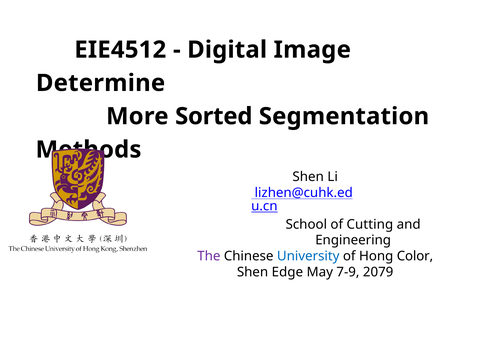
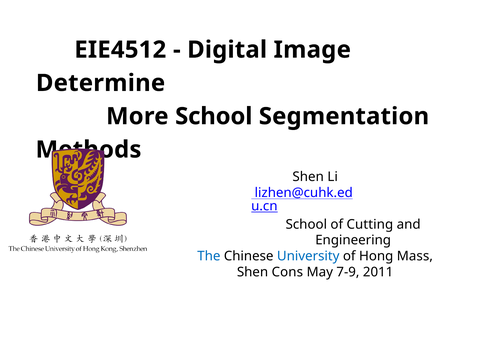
More Sorted: Sorted -> School (214, 116)
The colour: purple -> blue (209, 256)
Color: Color -> Mass (415, 256)
Edge: Edge -> Cons (287, 272)
2079: 2079 -> 2011 (378, 272)
